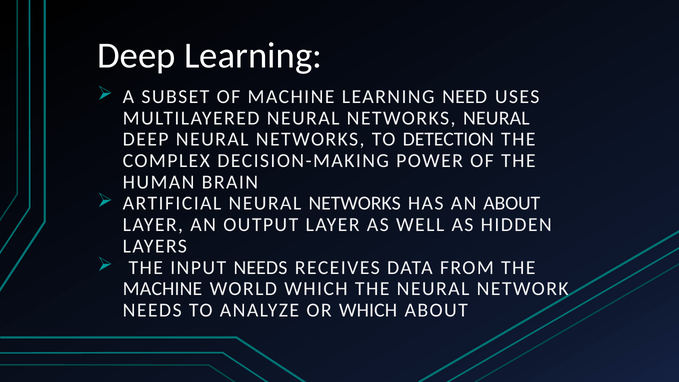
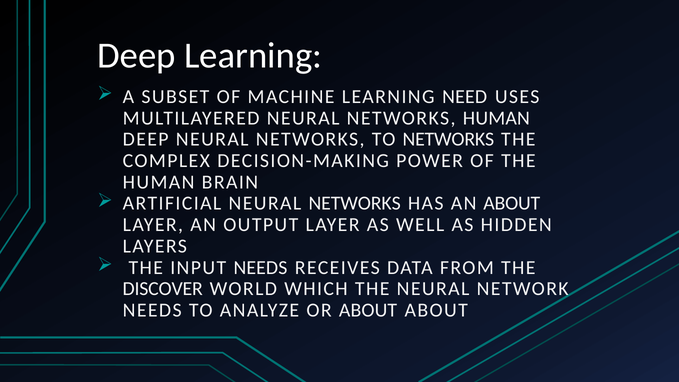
NETWORKS NEURAL: NEURAL -> HUMAN (496, 118)
TO DETECTION: DETECTION -> NETWORKS (448, 139)
MACHINE: MACHINE -> DISCOVER (163, 289)
OR WHICH: WHICH -> ABOUT (368, 310)
